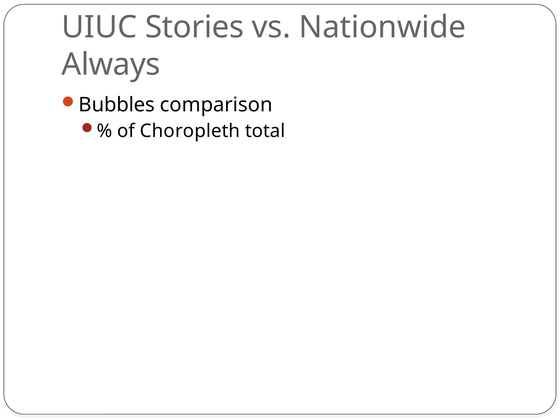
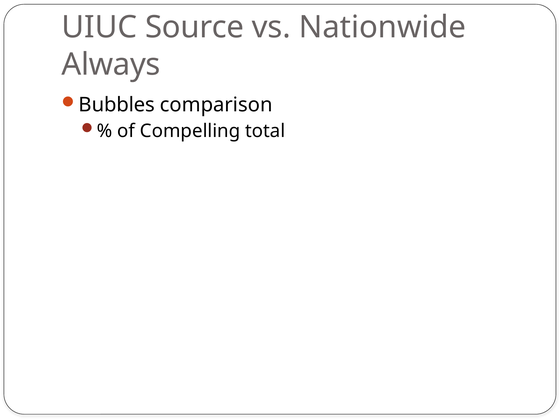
Stories: Stories -> Source (195, 27)
Choropleth: Choropleth -> Compelling (190, 131)
